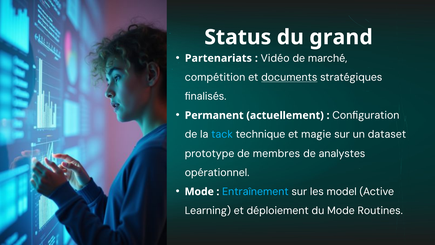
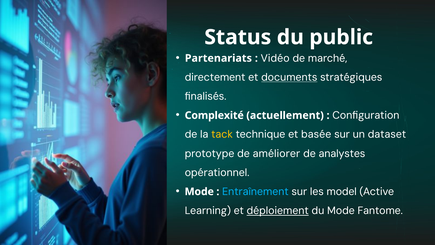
grand: grand -> public (341, 37)
compétition: compétition -> directement (215, 77)
Permanent: Permanent -> Complexité (214, 115)
tack colour: light blue -> yellow (222, 134)
magie: magie -> basée (316, 134)
membres: membres -> améliorer (276, 153)
déploiement underline: none -> present (278, 210)
Routines: Routines -> Fantome (380, 210)
